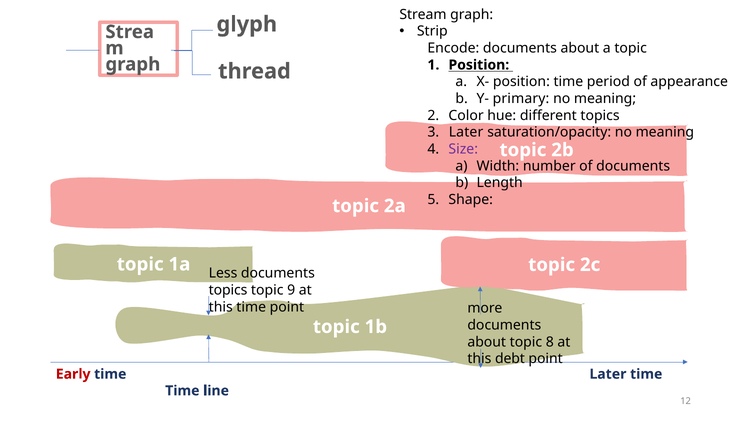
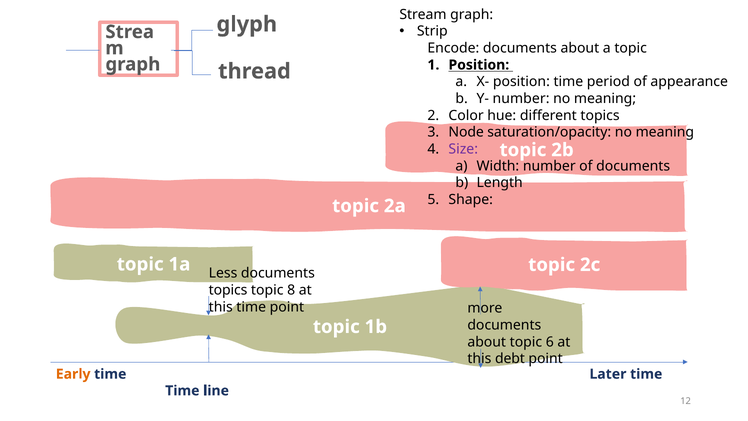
Y- primary: primary -> number (521, 99)
Later: Later -> Node (466, 132)
9: 9 -> 8 (291, 290)
8: 8 -> 6 (550, 342)
Early colour: red -> orange (73, 374)
